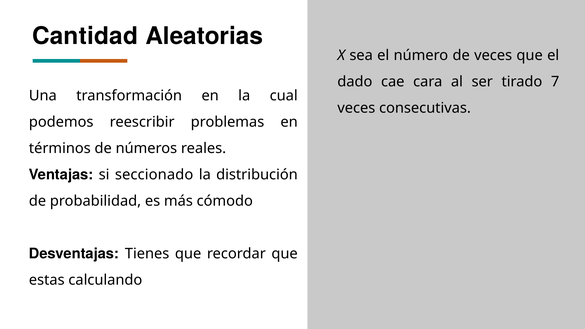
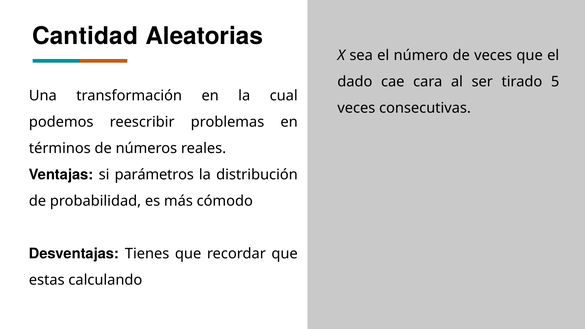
7: 7 -> 5 (555, 82)
seccionado: seccionado -> parámetros (154, 175)
